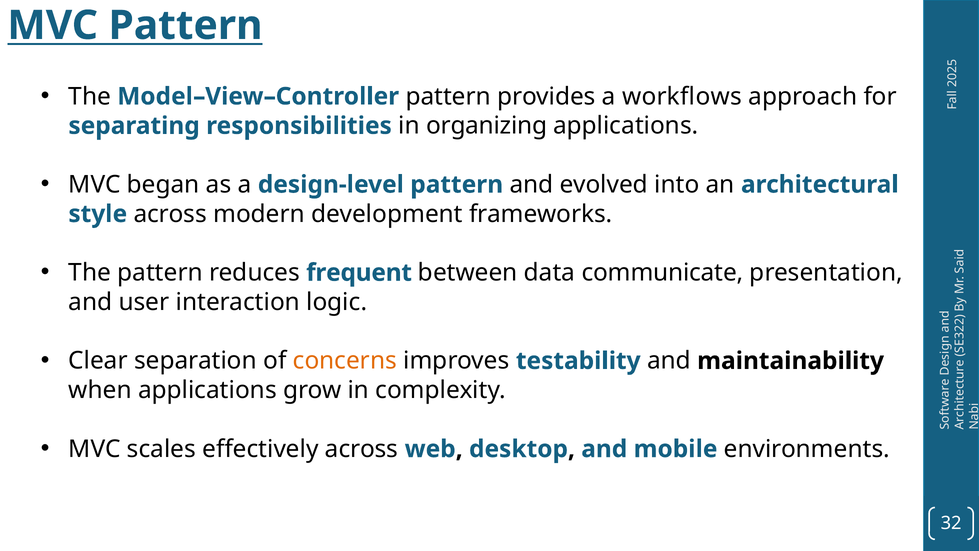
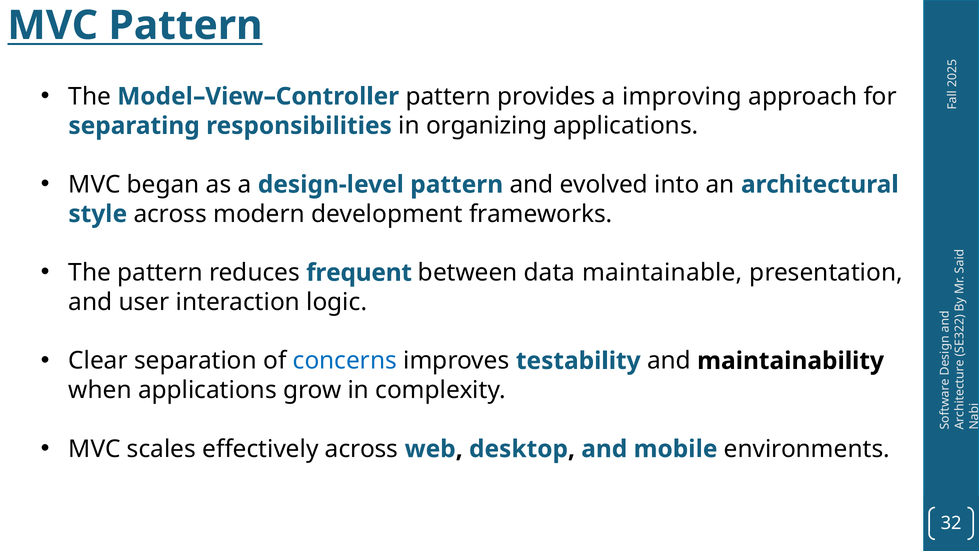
workflows: workflows -> improving (682, 96)
communicate: communicate -> maintainable (662, 273)
concerns colour: orange -> blue (345, 361)
